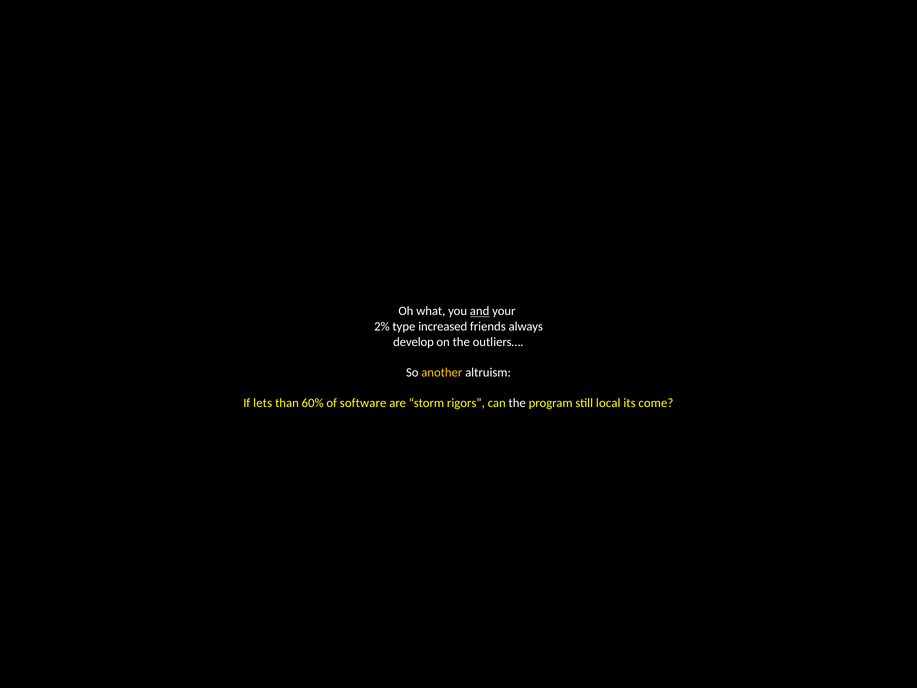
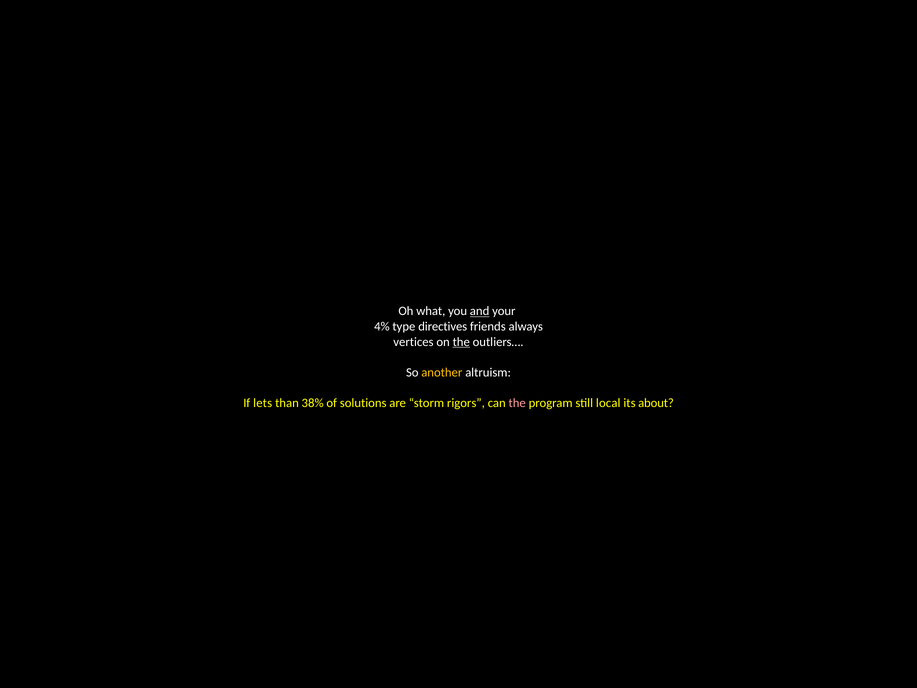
2%: 2% -> 4% (382, 326)
increased: increased -> directives (443, 326)
develop: develop -> vertices (413, 342)
the underline: none -> present (461, 342)
60%: 60% -> 38% (313, 403)
software: software -> solutions (363, 403)
the colour: white -> pink (517, 403)
come: come -> about (656, 403)
